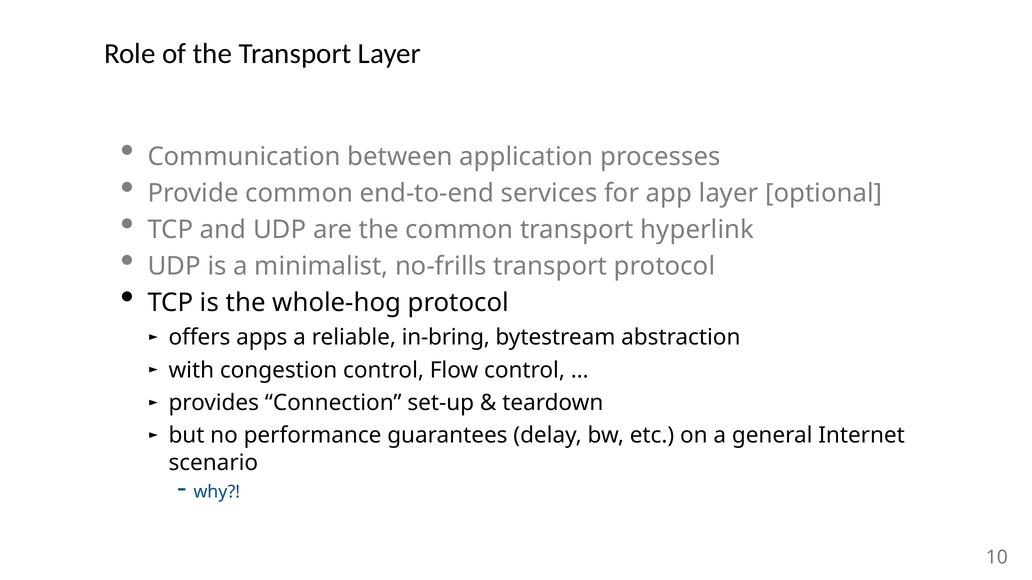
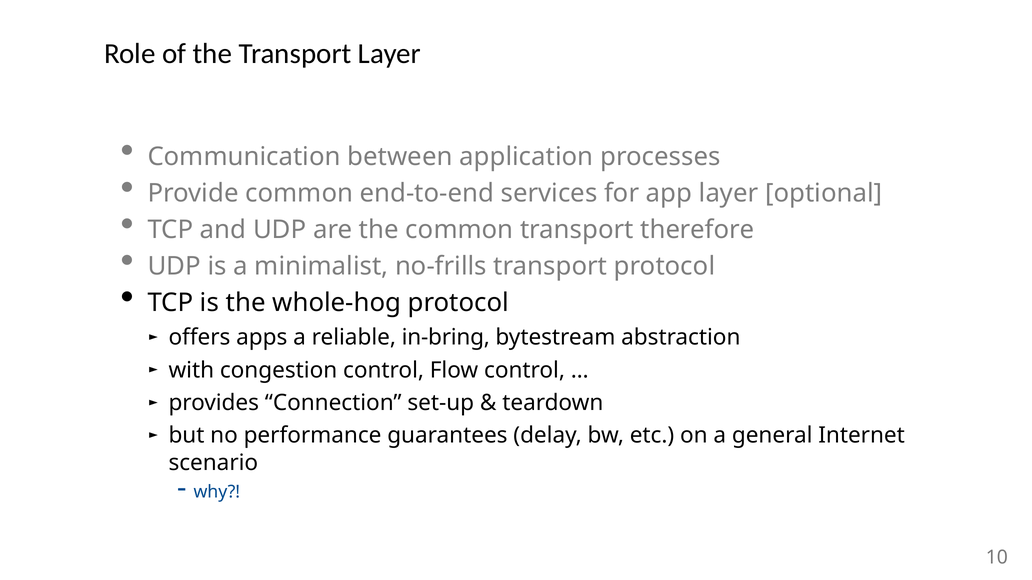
hyperlink: hyperlink -> therefore (697, 230)
